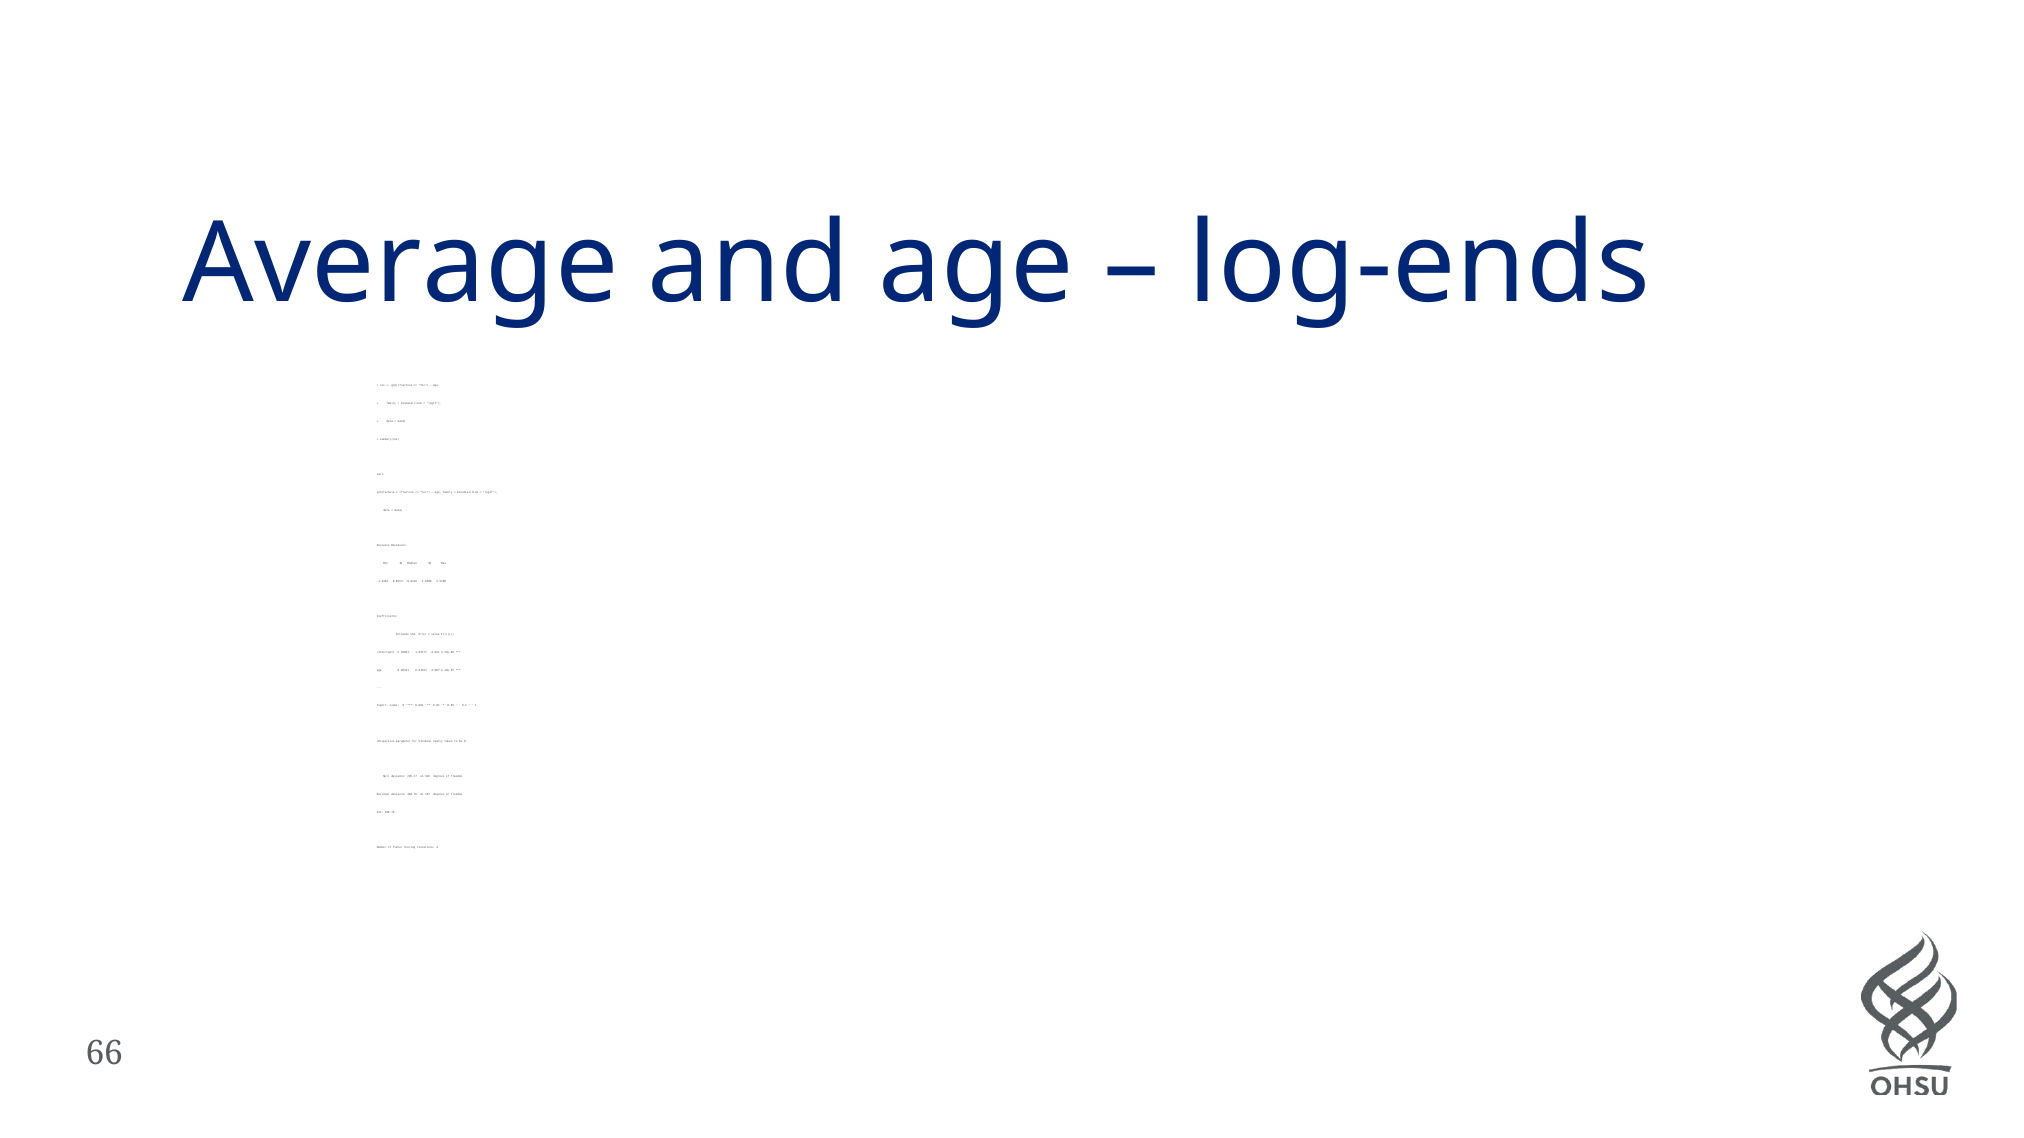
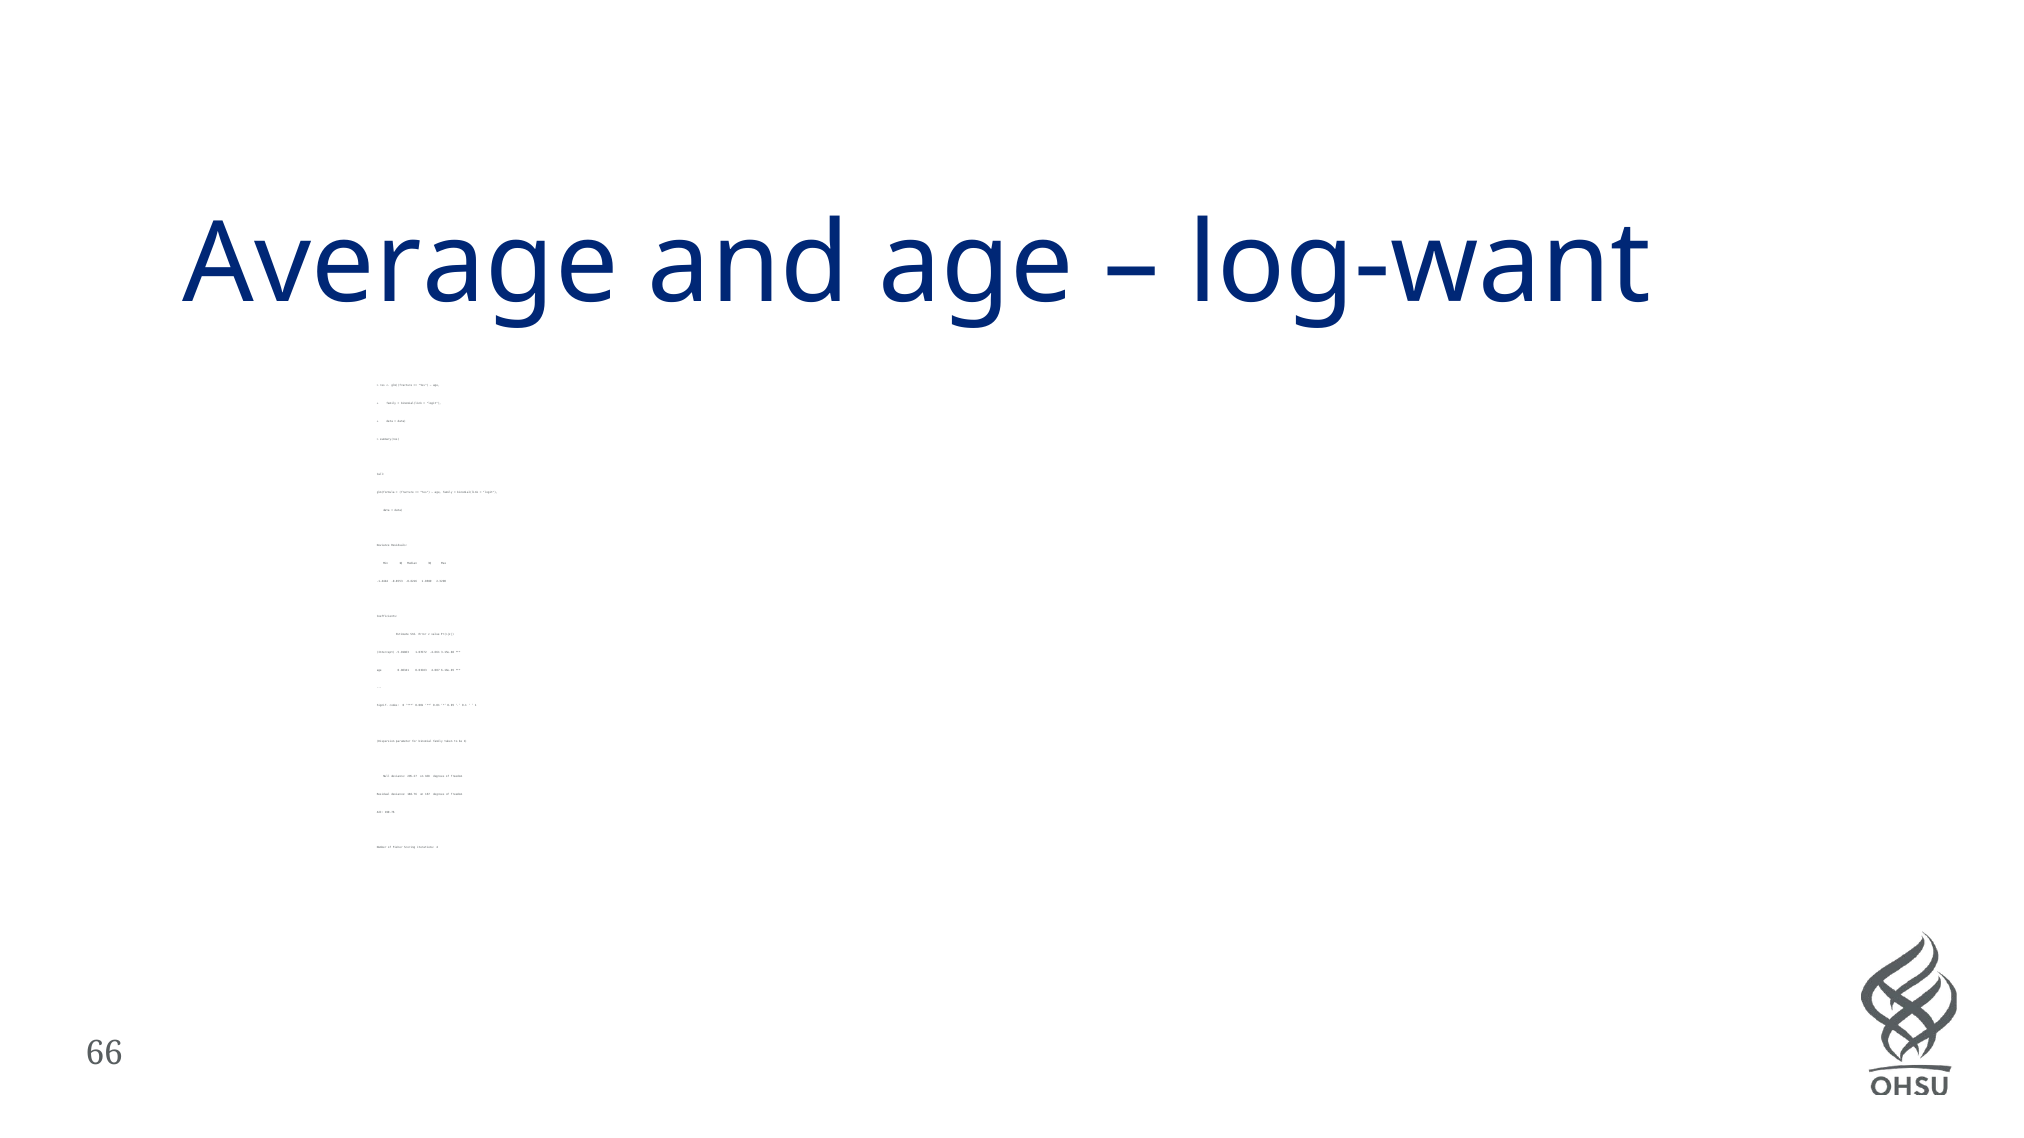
log-ends: log-ends -> log-want (1420, 265)
